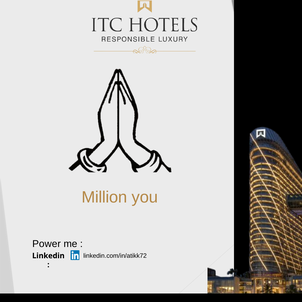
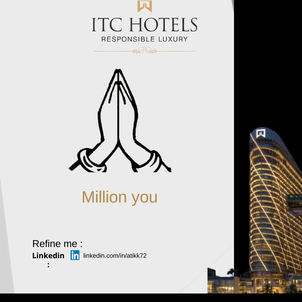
Power: Power -> Refine (47, 244)
